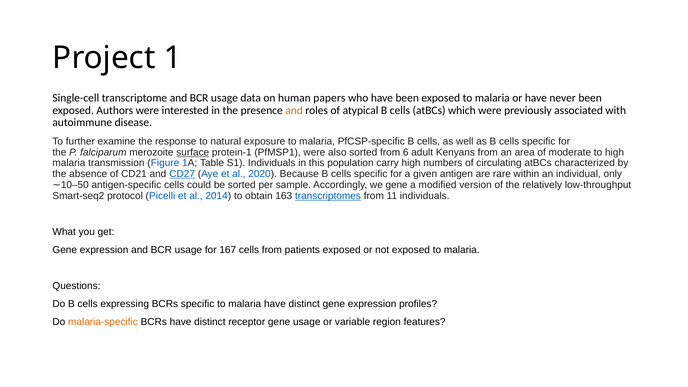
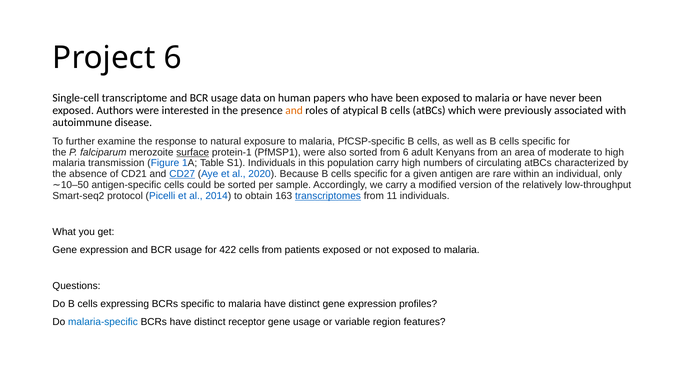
Project 1: 1 -> 6 (173, 58)
we gene: gene -> carry (397, 185)
167: 167 -> 422 (228, 250)
malaria-specific colour: orange -> blue (103, 322)
